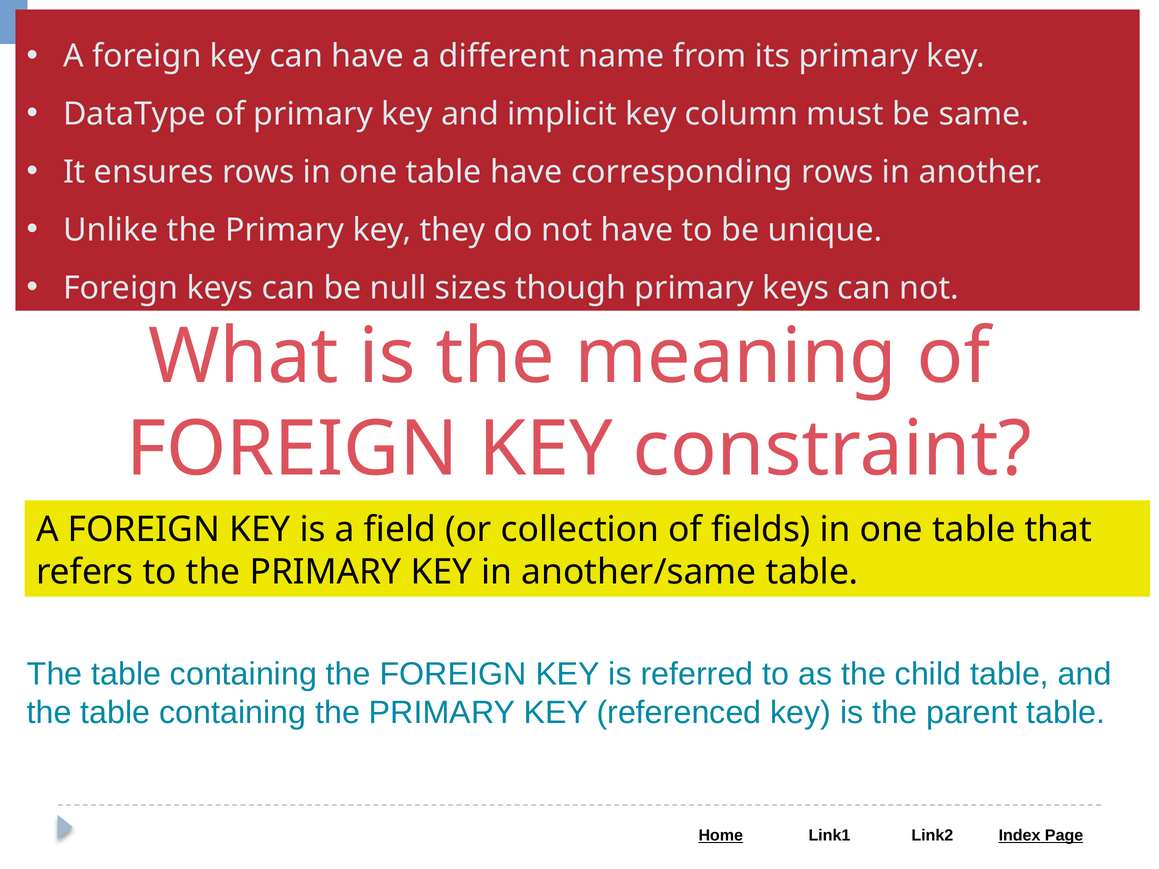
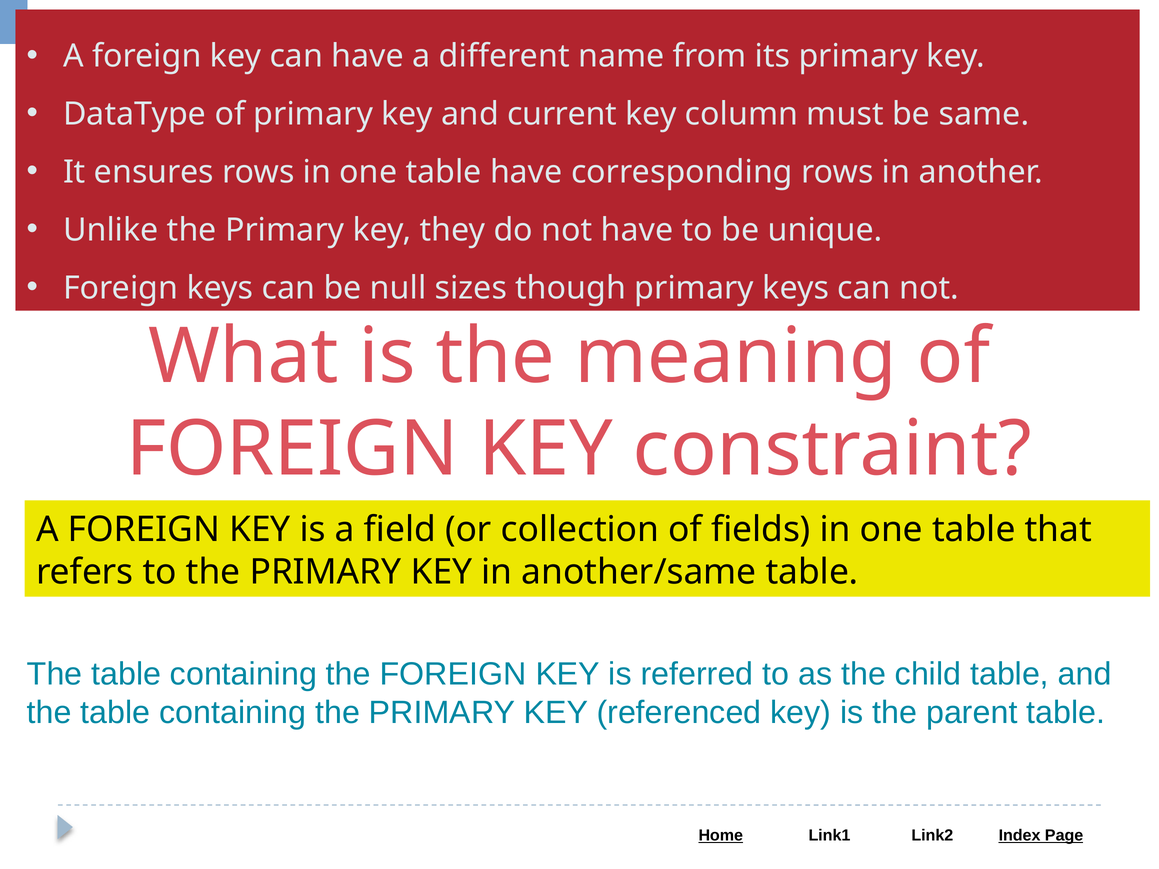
implicit: implicit -> current (562, 114)
